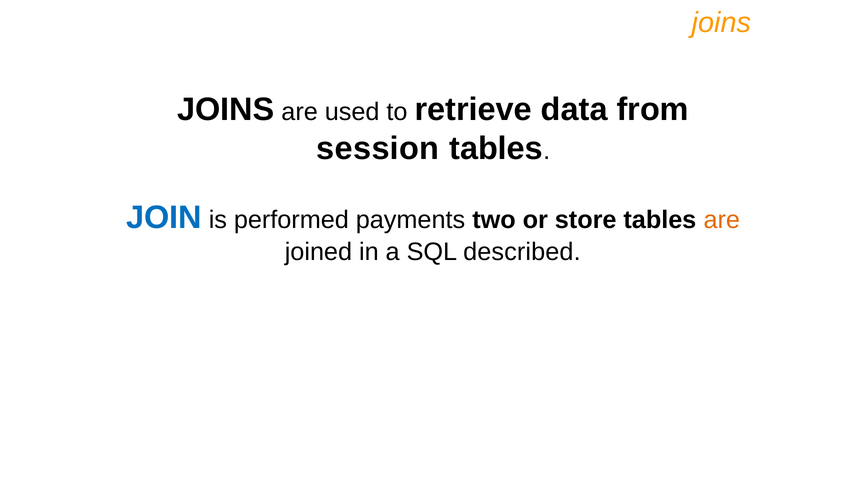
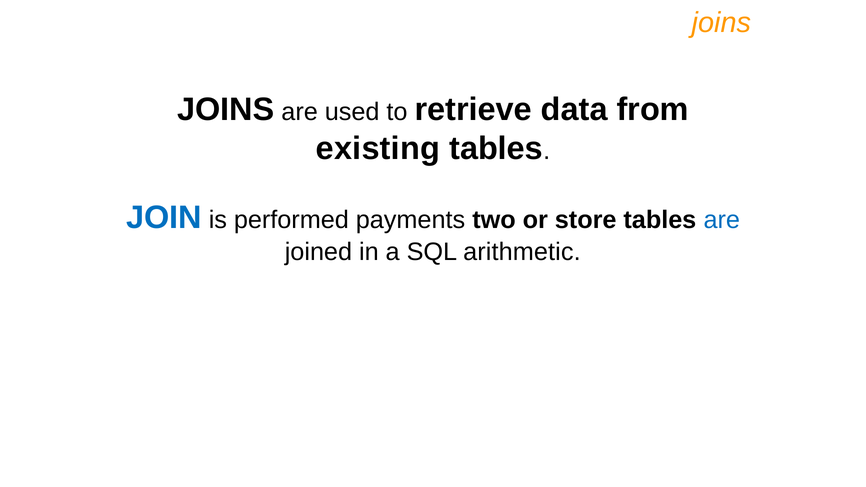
session: session -> existing (378, 148)
are colour: orange -> blue (722, 220)
described: described -> arithmetic (522, 252)
